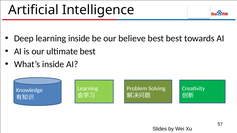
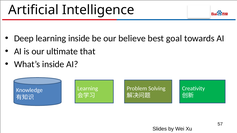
best best: best -> goal (174, 39)
ultimate best: best -> that (88, 51)
